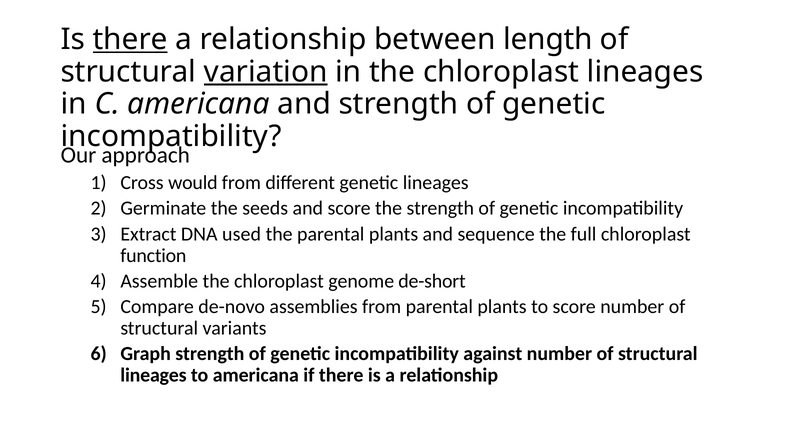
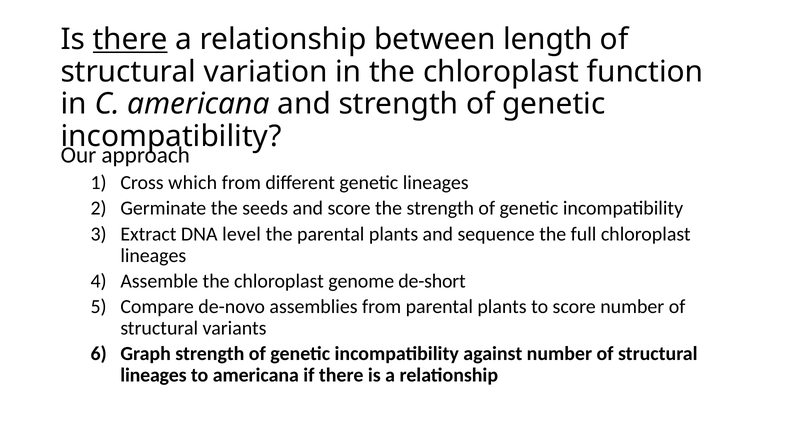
variation underline: present -> none (266, 72)
chloroplast lineages: lineages -> function (645, 72)
would: would -> which (193, 183)
used: used -> level (242, 234)
function: function -> lineages (153, 255)
